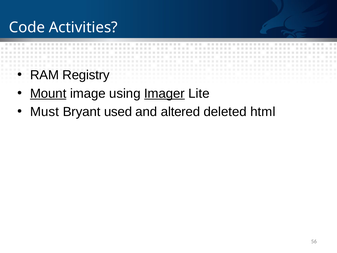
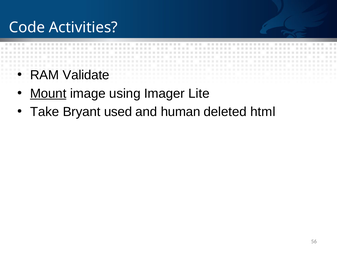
Registry: Registry -> Validate (86, 75)
Imager underline: present -> none (164, 93)
Must: Must -> Take (45, 112)
altered: altered -> human (181, 112)
